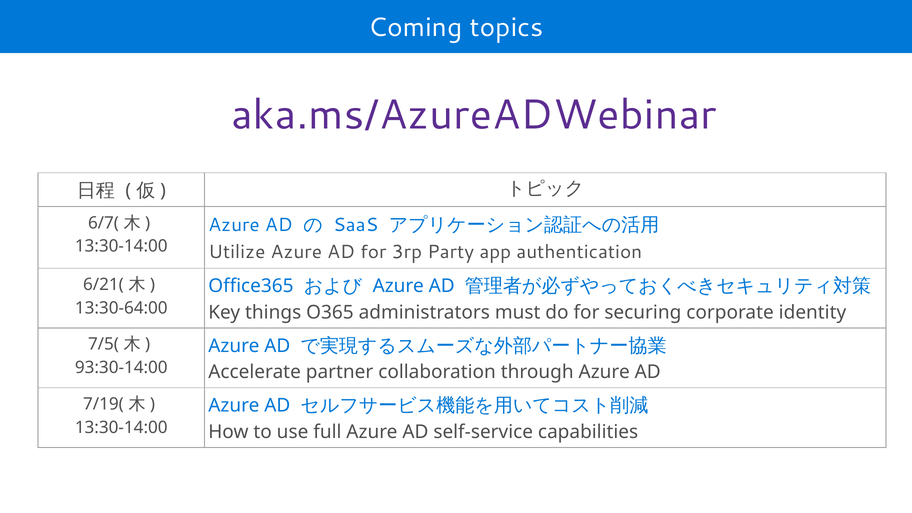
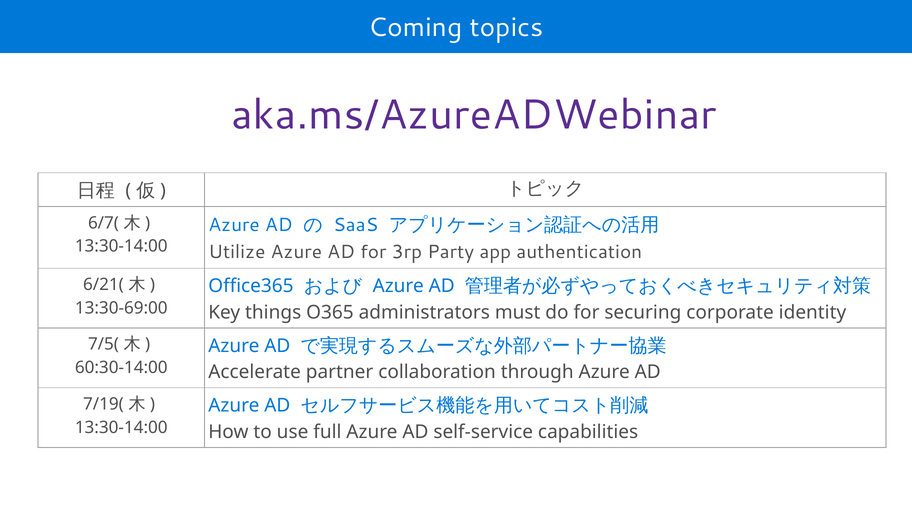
13:30-64:00: 13:30-64:00 -> 13:30-69:00 (121, 308)
93:30-14:00: 93:30-14:00 -> 60:30-14:00 (121, 368)
